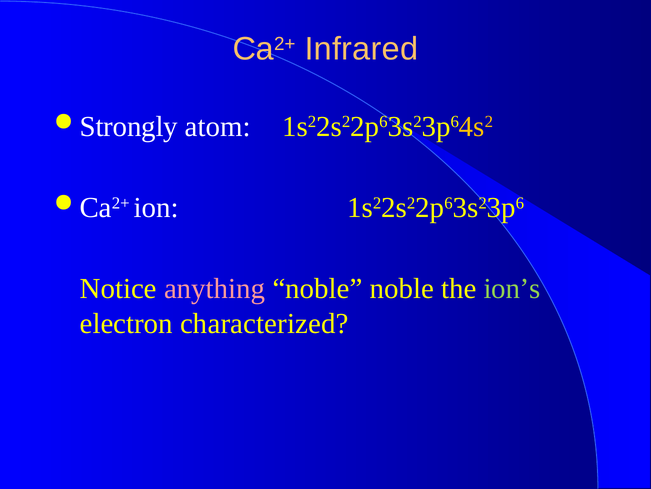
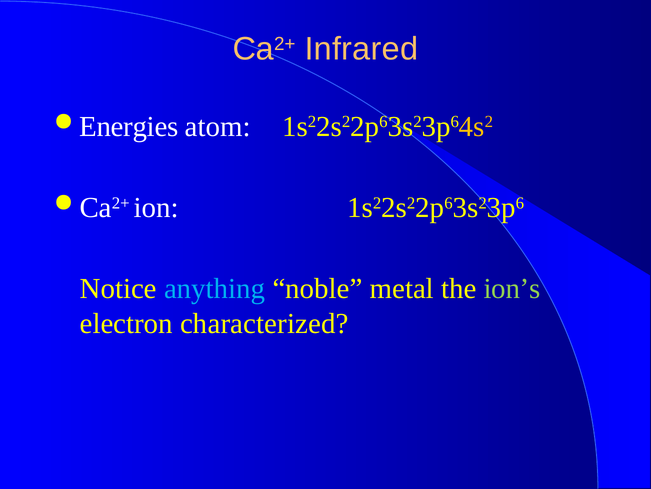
Strongly: Strongly -> Energies (129, 126)
anything colour: pink -> light blue (215, 288)
noble noble: noble -> metal (402, 288)
